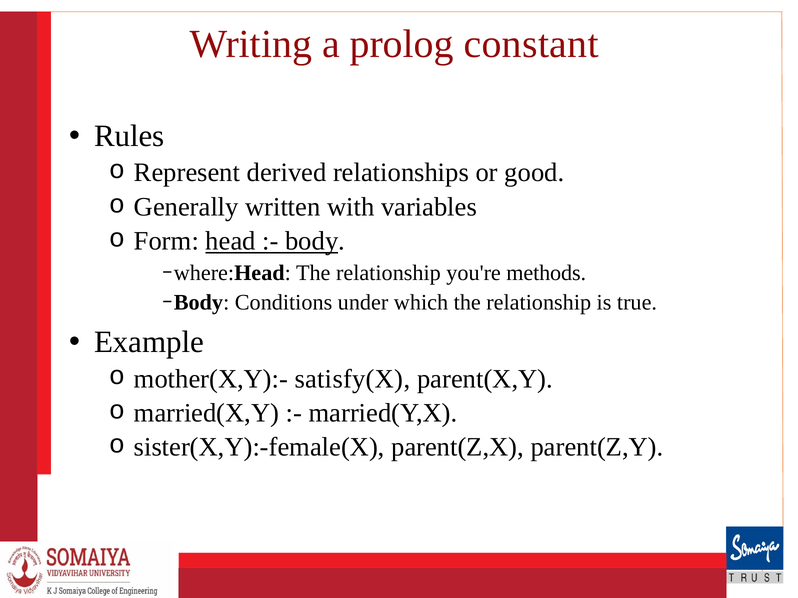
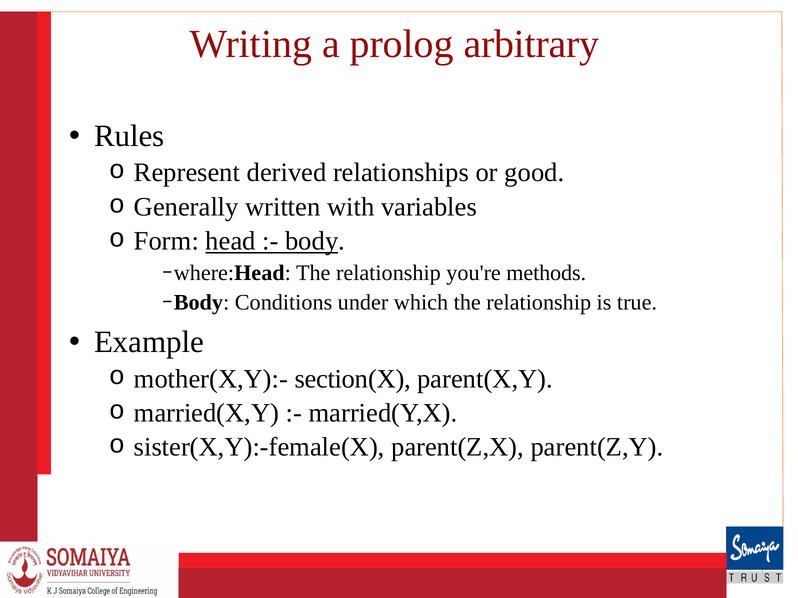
constant: constant -> arbitrary (531, 44)
satisfy(X: satisfy(X -> section(X (353, 379)
